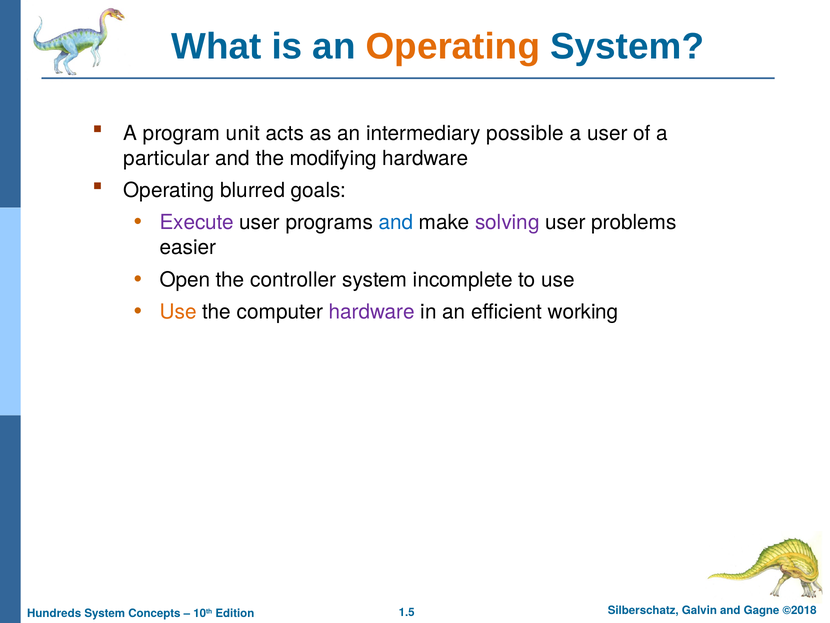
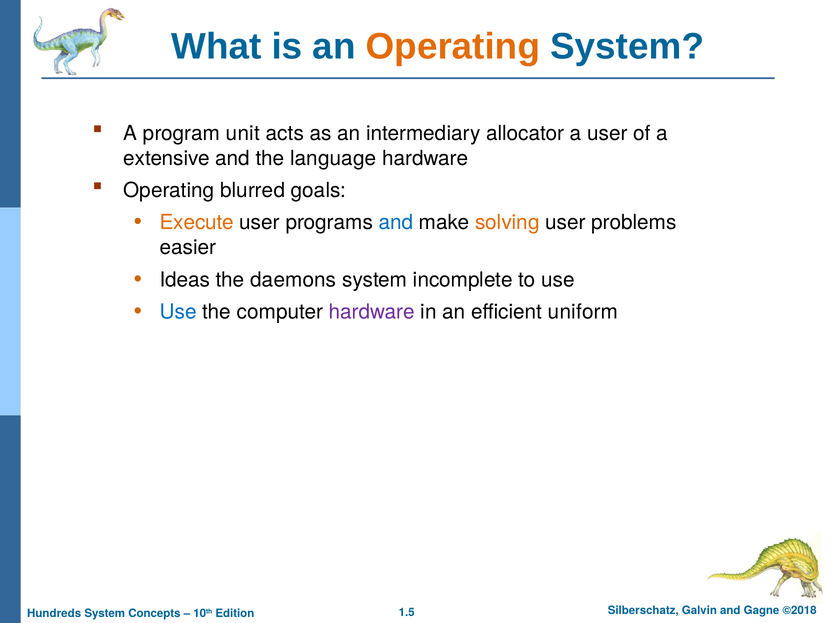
possible: possible -> allocator (525, 133)
particular: particular -> extensive (167, 158)
modifying: modifying -> language (333, 158)
Execute colour: purple -> orange (197, 222)
solving colour: purple -> orange (507, 222)
Open: Open -> Ideas (185, 279)
controller: controller -> daemons (293, 279)
Use colour: orange -> blue (178, 312)
working: working -> uniform (583, 312)
